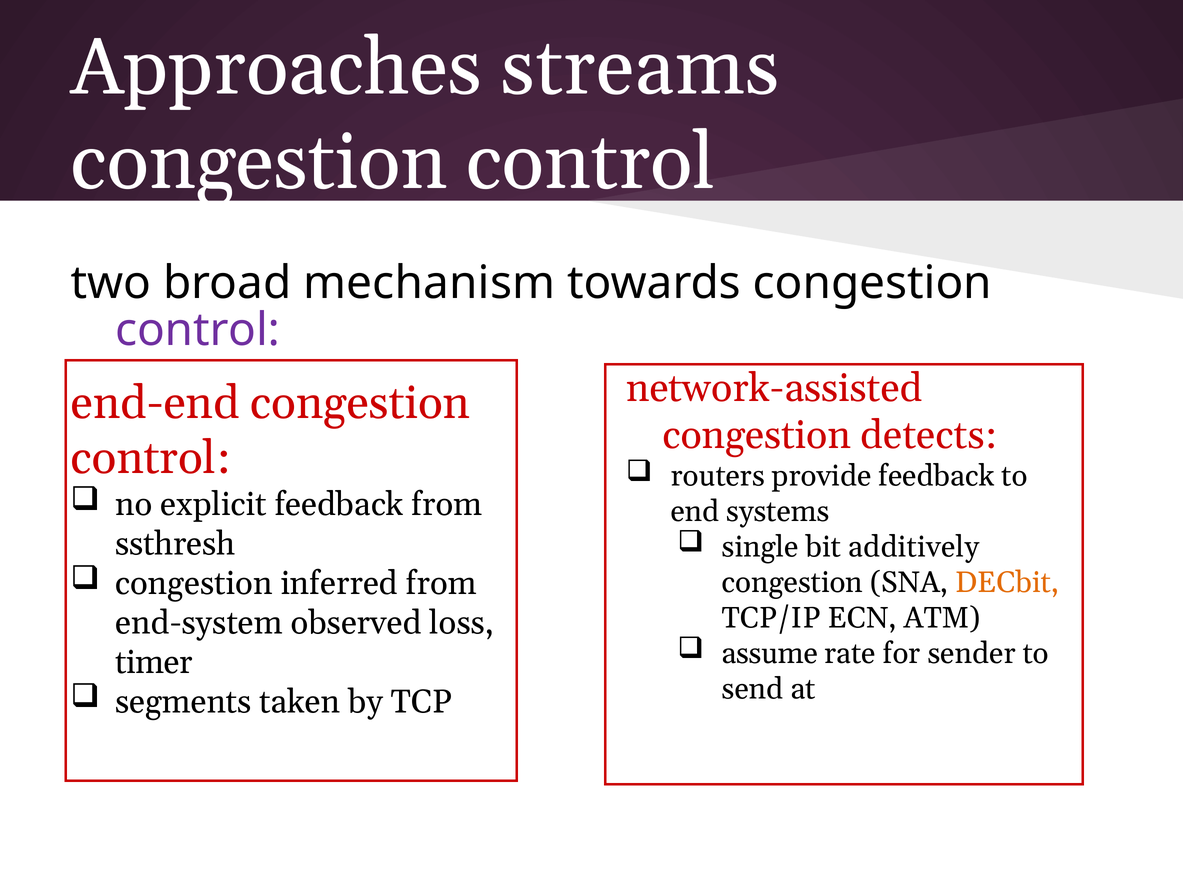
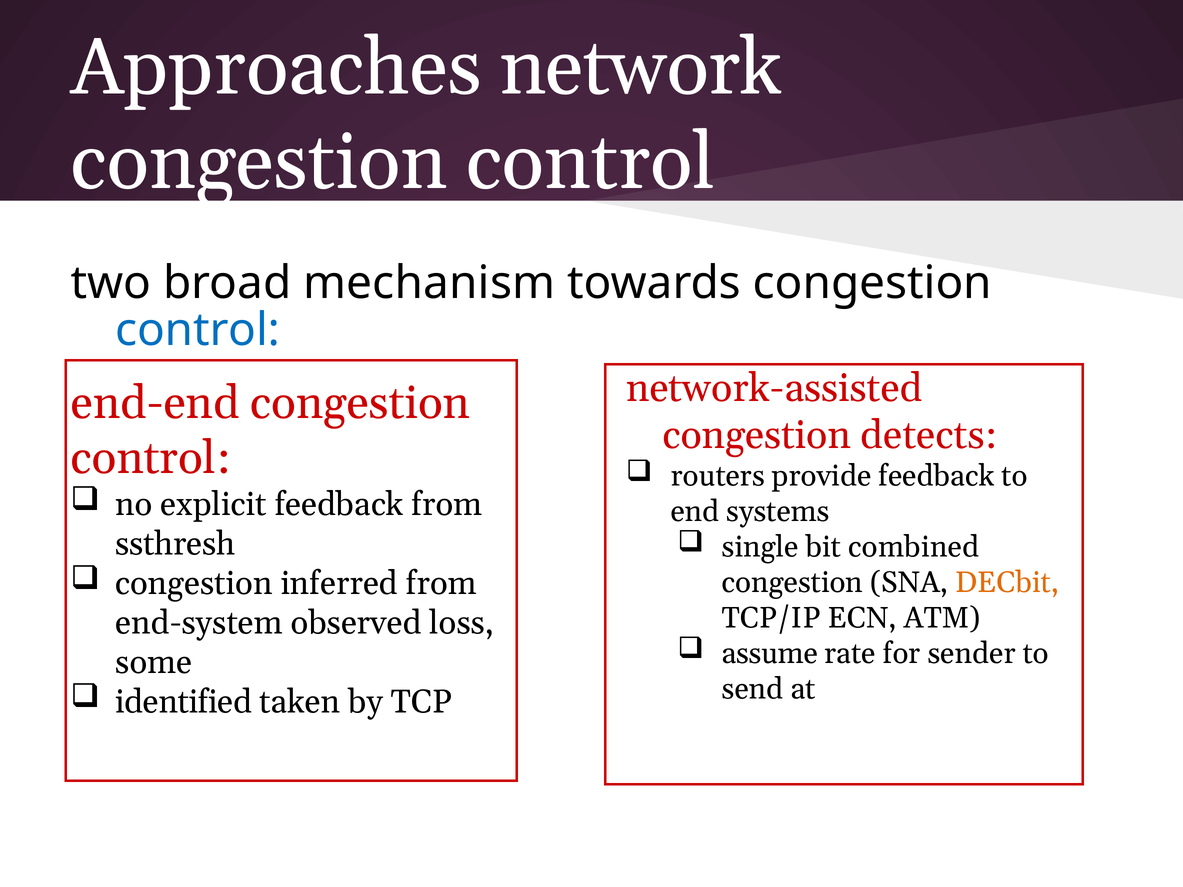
streams: streams -> network (641, 68)
control colour: purple -> blue (198, 330)
additively: additively -> combined (914, 547)
timer: timer -> some (154, 663)
segments: segments -> identified (184, 702)
